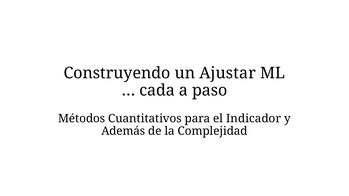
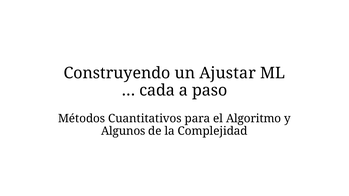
Indicador: Indicador -> Algoritmo (254, 119)
Además: Además -> Algunos (123, 131)
